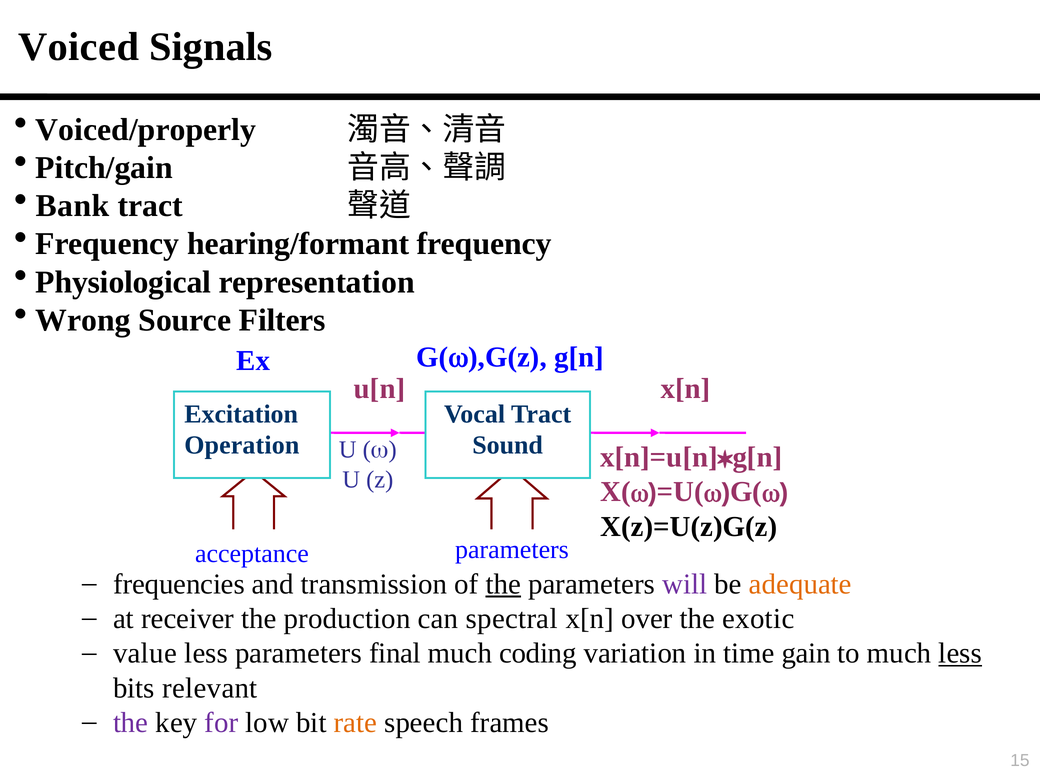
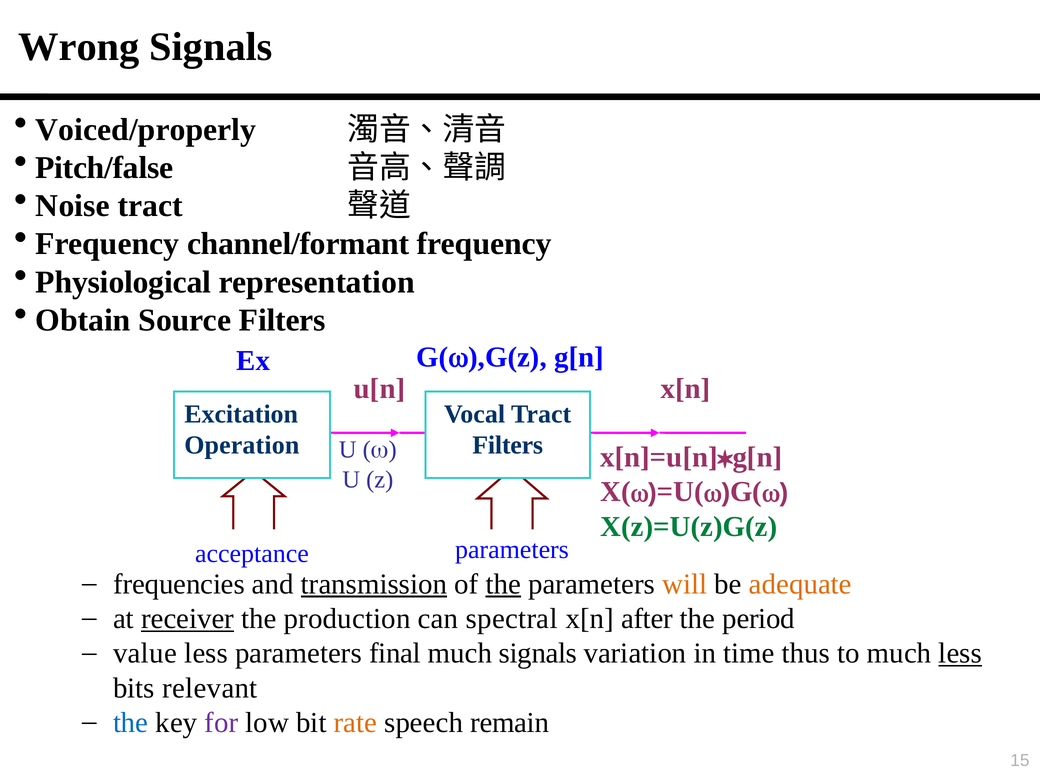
Voiced: Voiced -> Wrong (79, 47)
Pitch/gain: Pitch/gain -> Pitch/false (104, 168)
Bank: Bank -> Noise (73, 206)
hearing/formant: hearing/formant -> channel/formant (298, 244)
Wrong: Wrong -> Obtain (83, 320)
Sound: Sound -> Filters (508, 445)
X(z)=U(z)G(z colour: black -> green (689, 527)
transmission underline: none -> present (374, 584)
will colour: purple -> orange (685, 584)
receiver underline: none -> present (188, 619)
over: over -> after (647, 619)
exotic: exotic -> period (759, 619)
much coding: coding -> signals (538, 653)
gain: gain -> thus (806, 653)
the colour: purple -> blue (131, 723)
frames: frames -> remain (510, 723)
